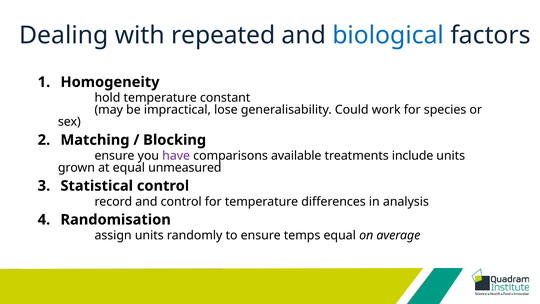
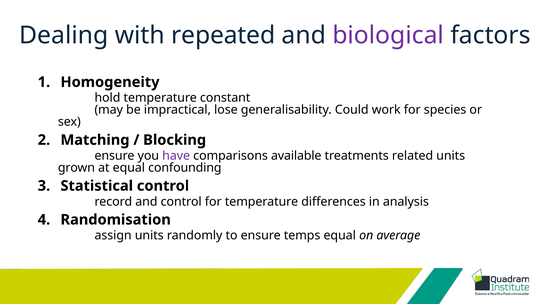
biological colour: blue -> purple (388, 35)
include: include -> related (413, 156)
unmeasured: unmeasured -> confounding (185, 168)
